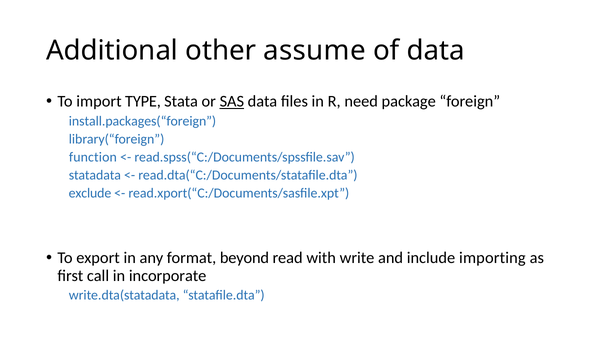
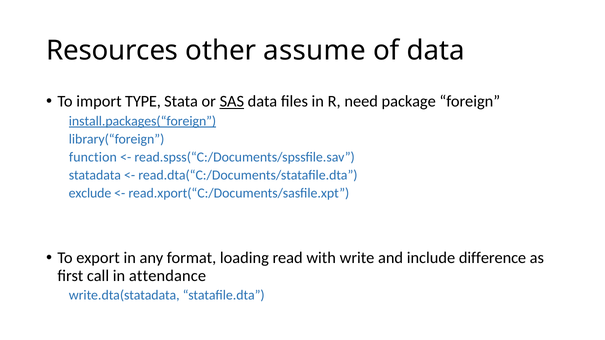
Additional: Additional -> Resources (112, 51)
install.packages(“foreign underline: none -> present (142, 121)
beyond: beyond -> loading (244, 258)
importing: importing -> difference (493, 258)
incorporate: incorporate -> attendance (168, 276)
